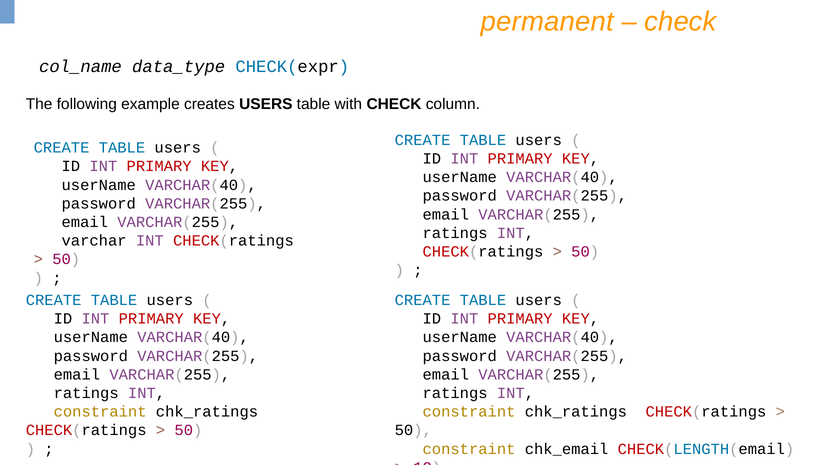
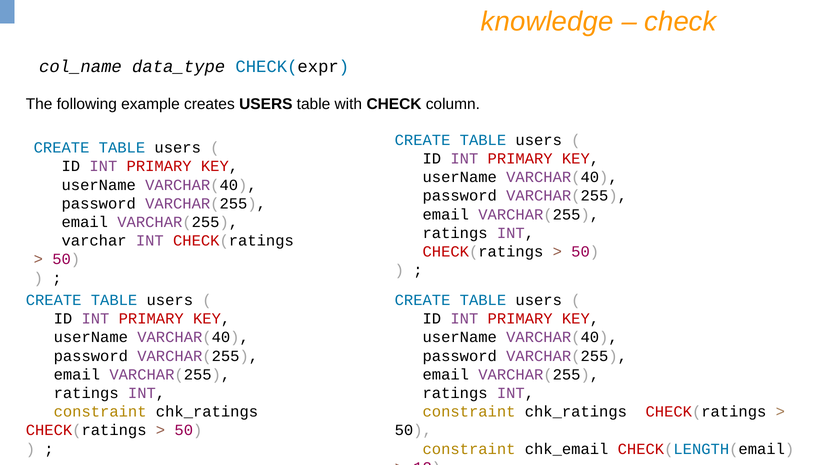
permanent: permanent -> knowledge (547, 21)
